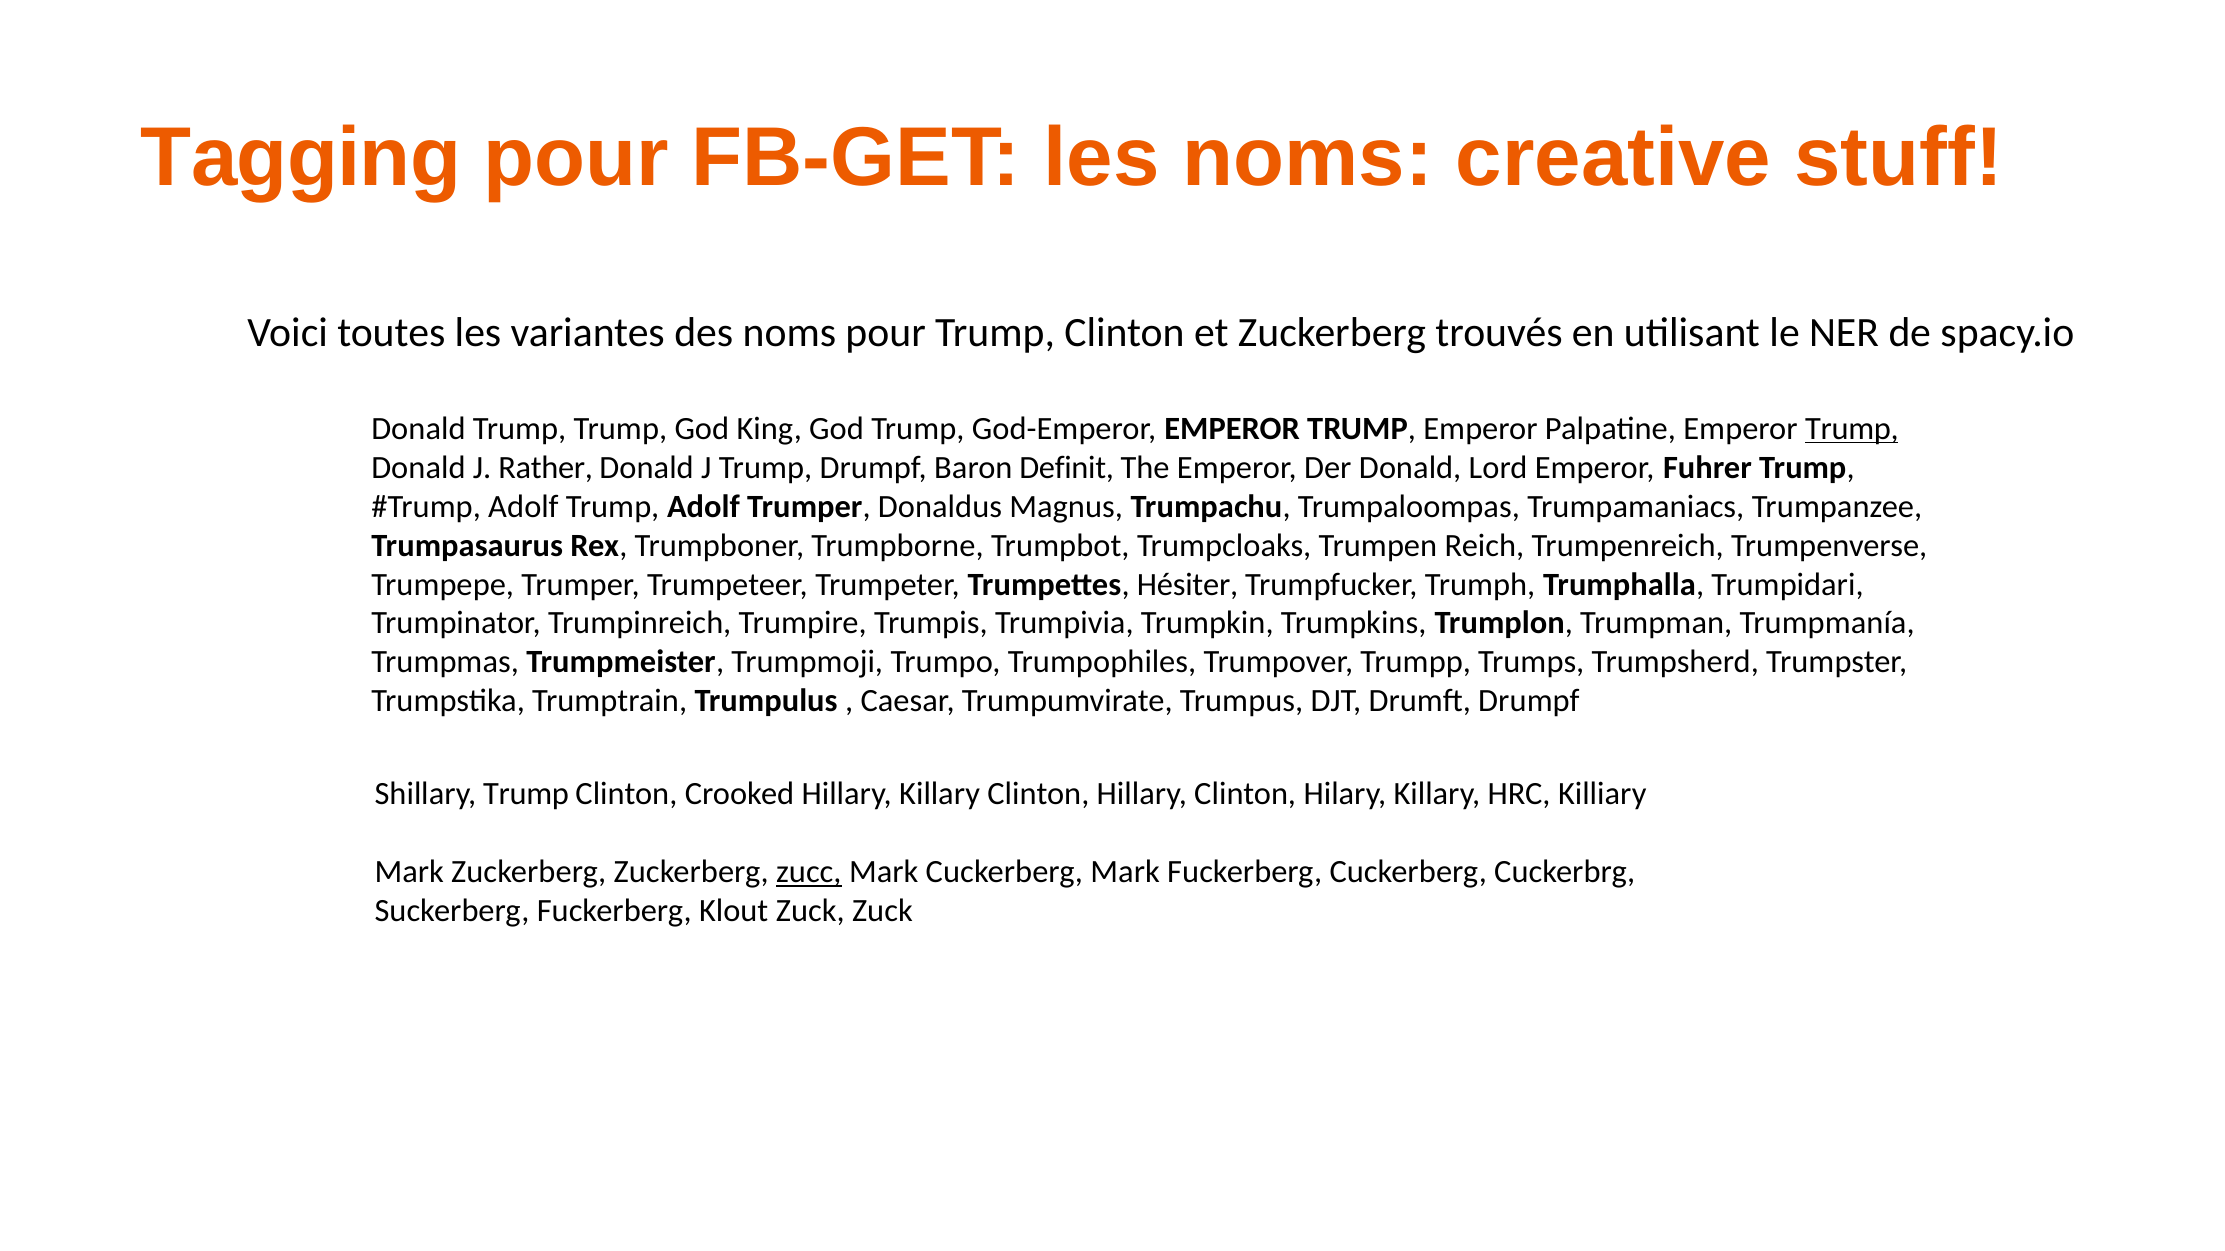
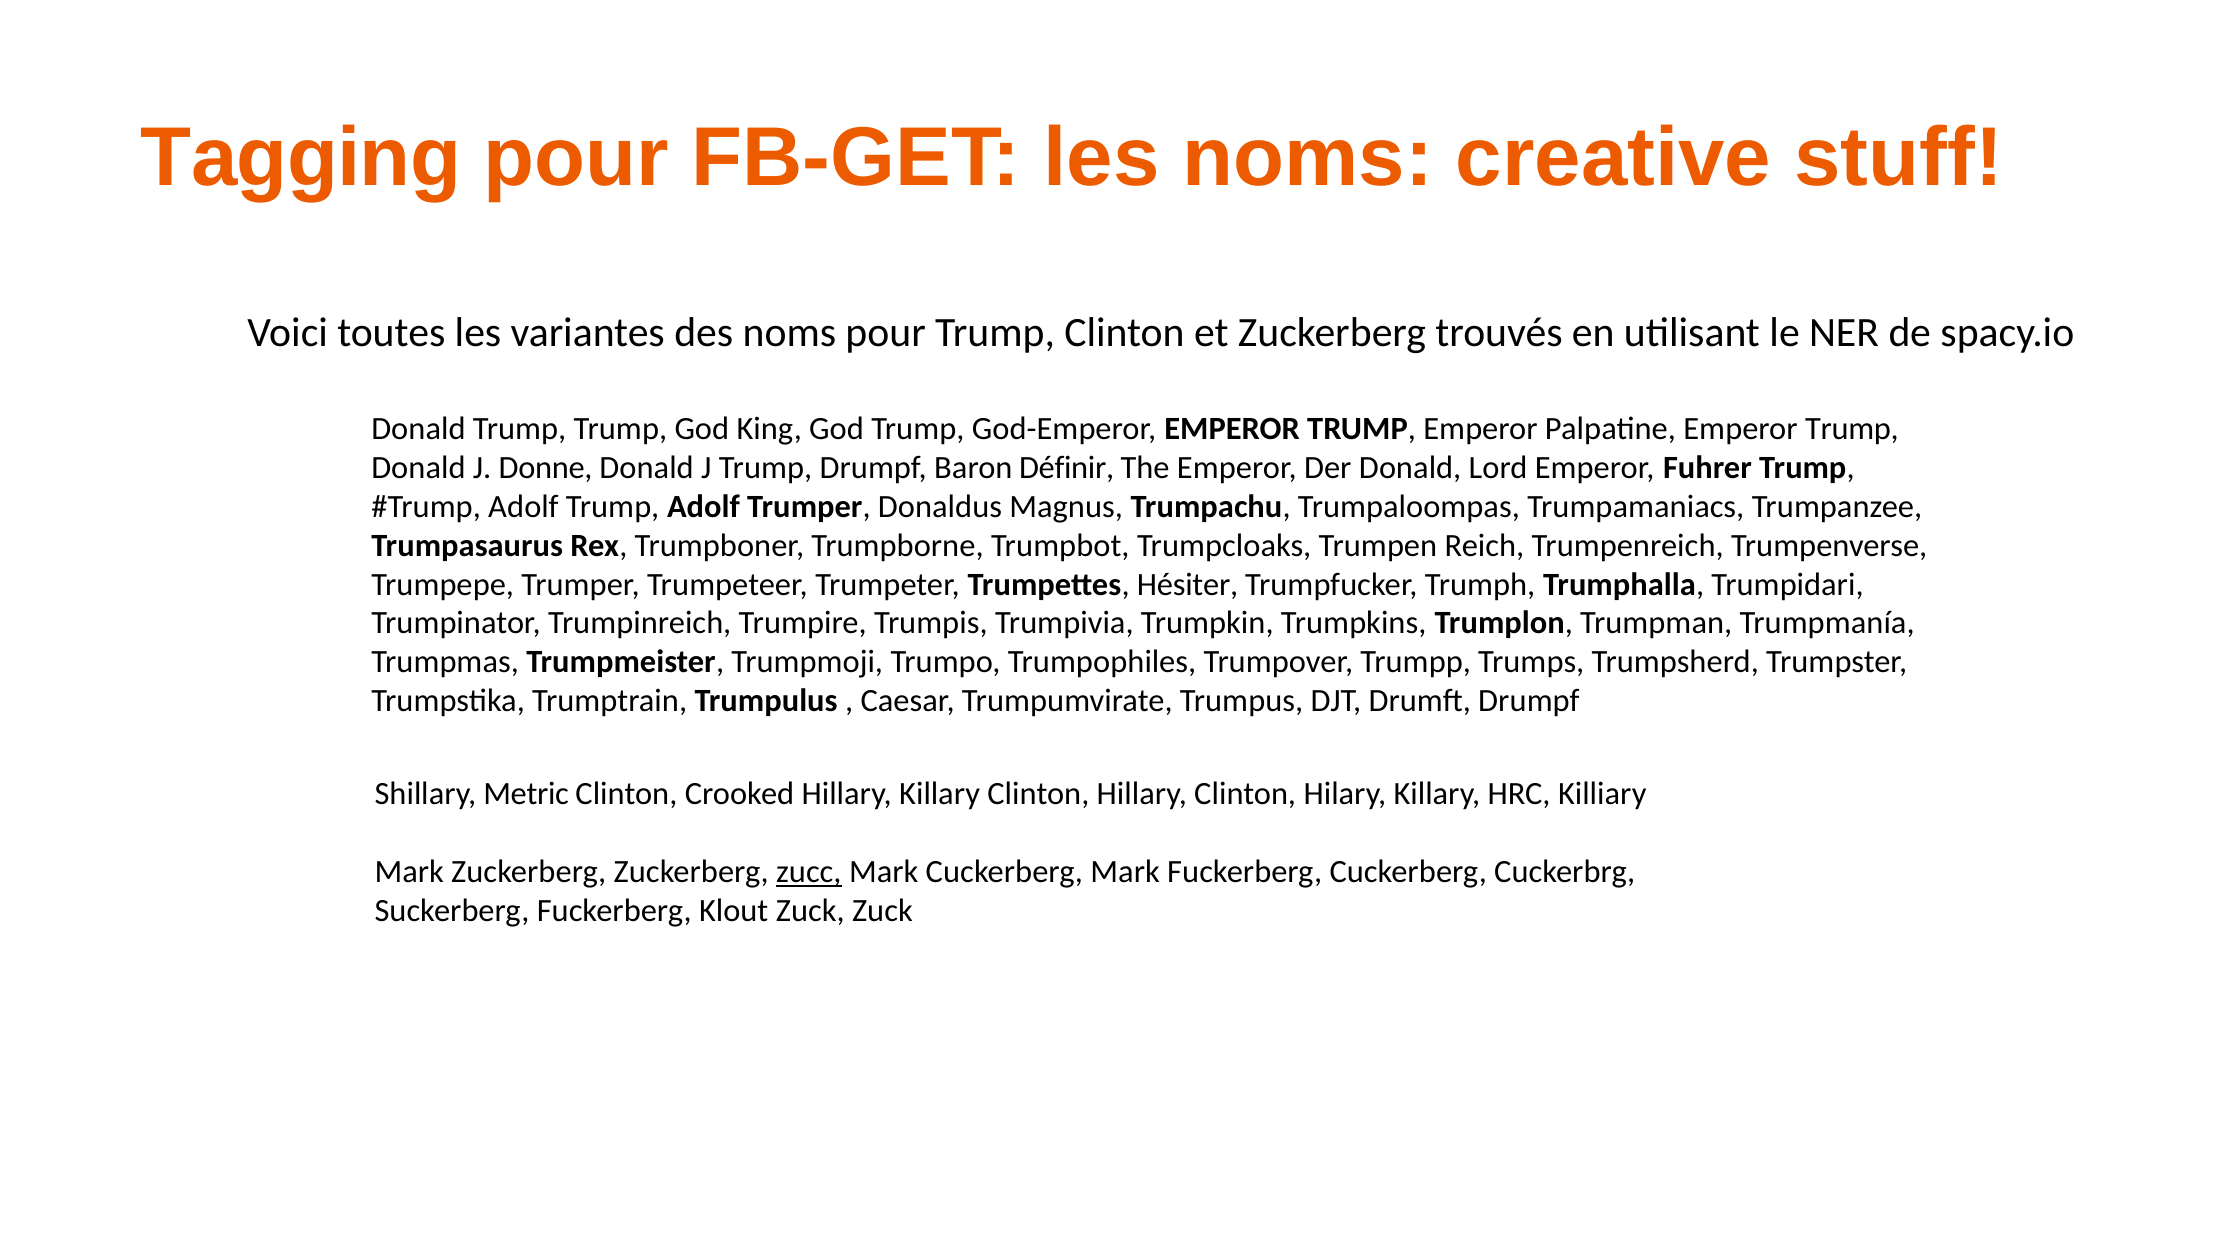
Trump underline: present -> none (1852, 429)
Rather: Rather -> Donne (546, 468)
Definit: Definit -> Définir (1067, 468)
Shillary Trump: Trump -> Metric (526, 794)
